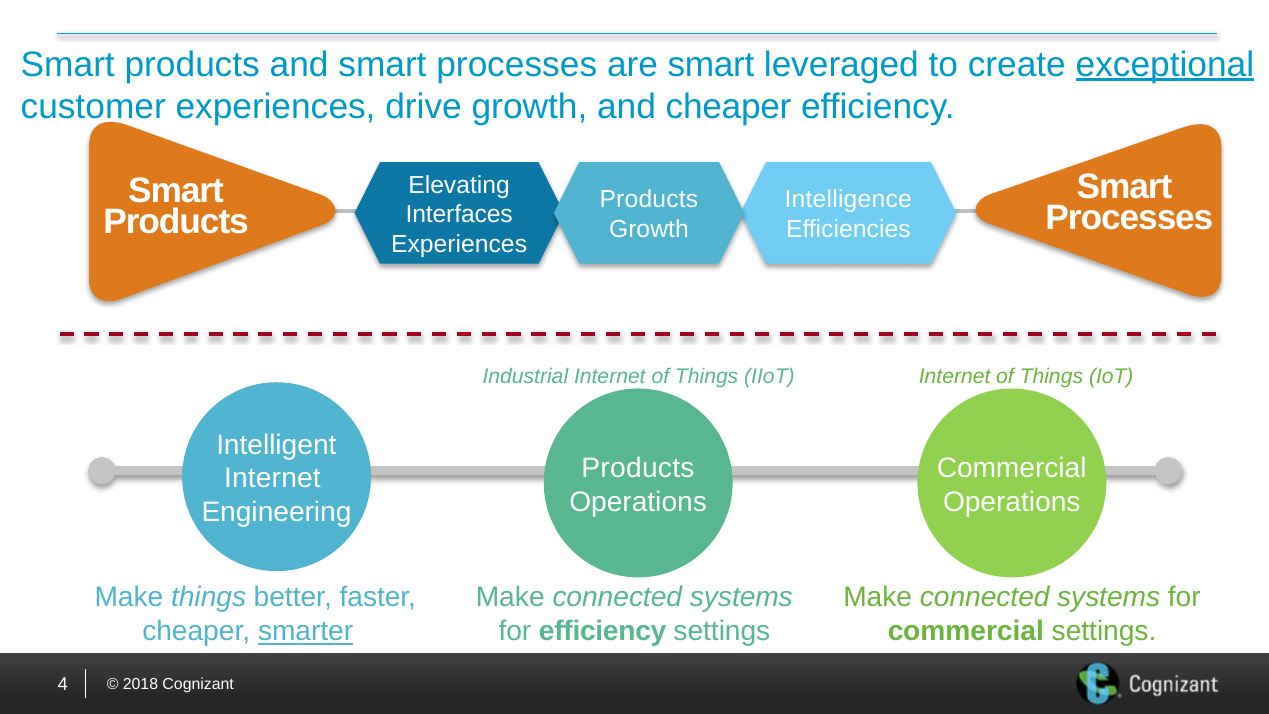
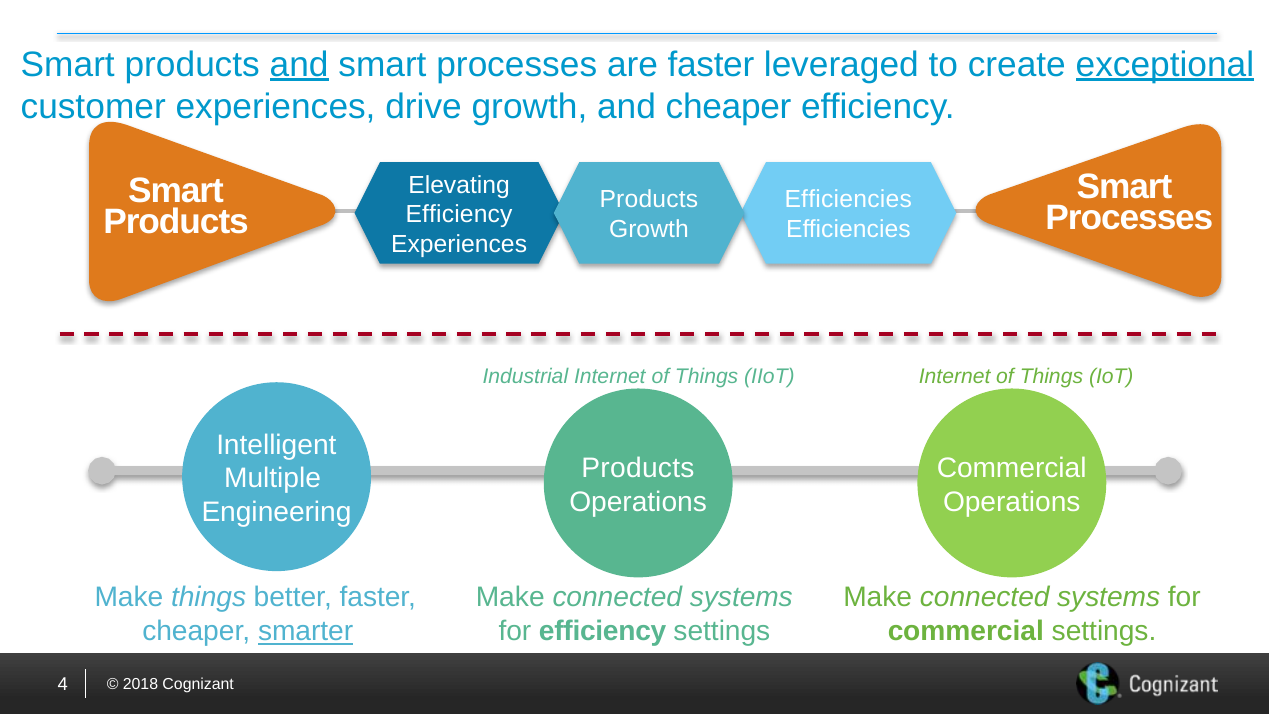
and underline: none -> present (299, 64)
are smart: smart -> faster (711, 64)
Intelligence: Intelligence -> Efficiencies (848, 200)
Interfaces: Interfaces -> Efficiency (459, 215)
Internet: Internet -> Multiple (273, 479)
